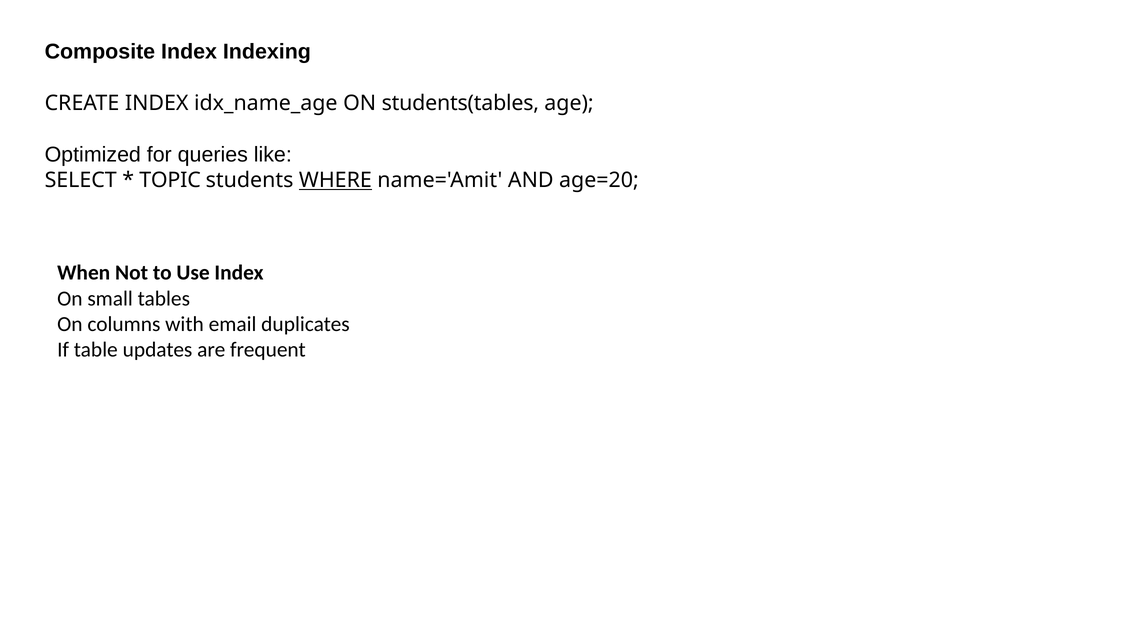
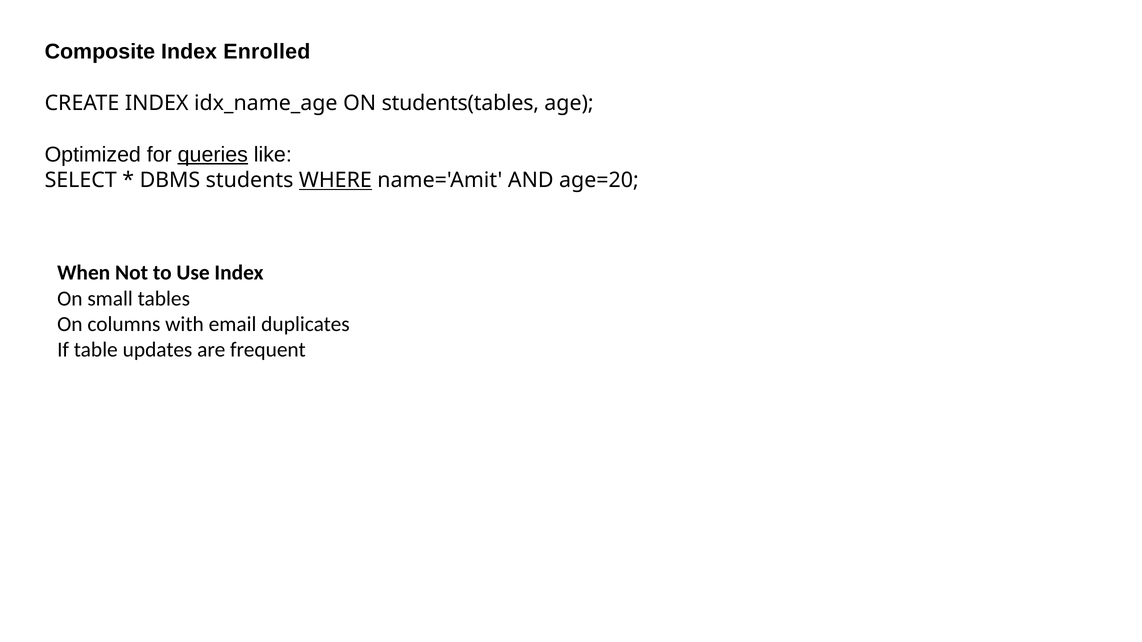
Indexing: Indexing -> Enrolled (267, 52)
queries underline: none -> present (213, 155)
TOPIC: TOPIC -> DBMS (170, 180)
